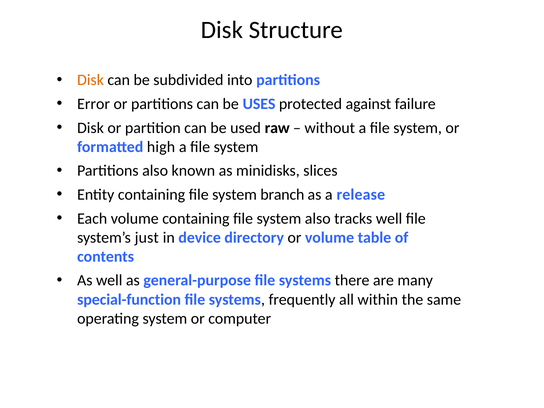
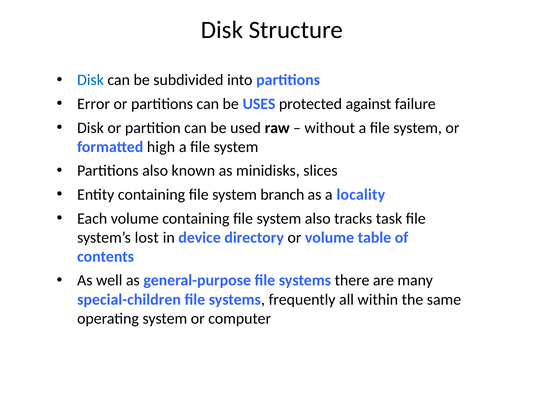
Disk colour: orange -> blue (91, 80)
release: release -> locality (361, 195)
tracks well: well -> task (389, 218)
just: just -> lost (147, 238)
special-function: special-function -> special-children (129, 299)
